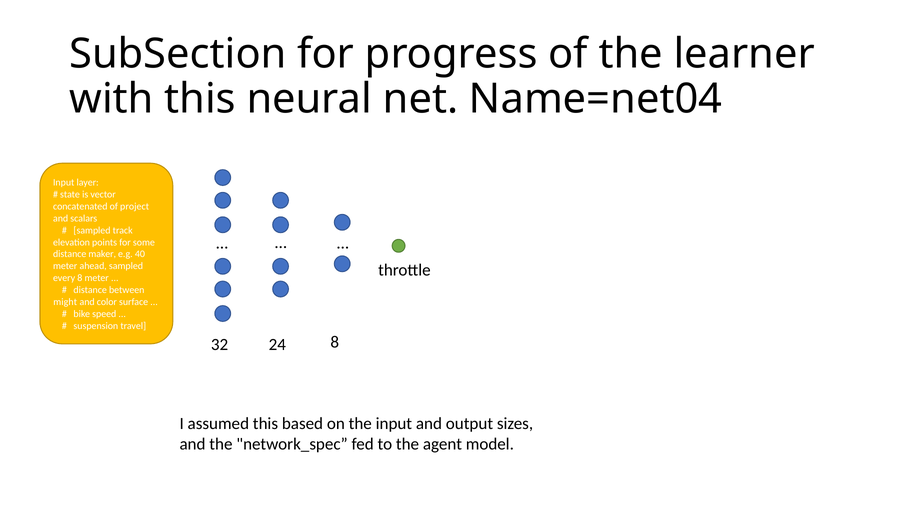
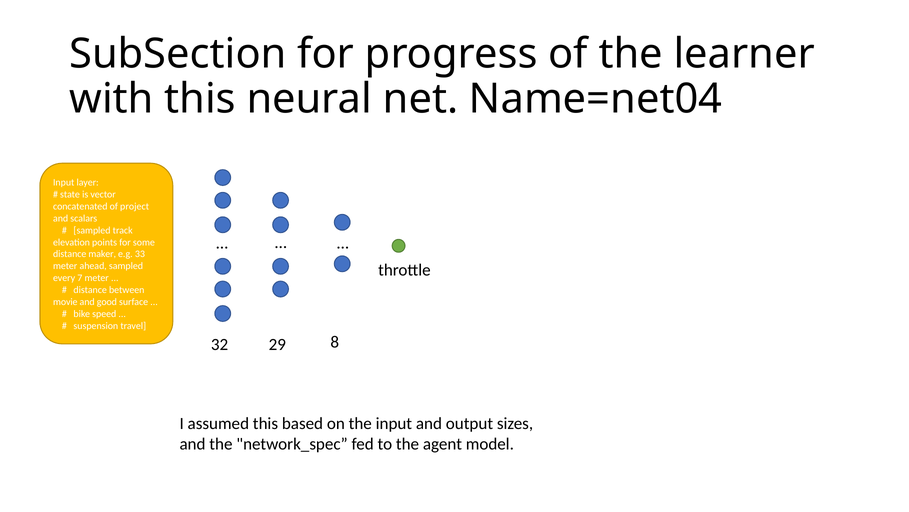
40: 40 -> 33 (140, 254)
every 8: 8 -> 7 (80, 278)
might: might -> movie (65, 302)
color: color -> good (107, 302)
24: 24 -> 29 (277, 344)
